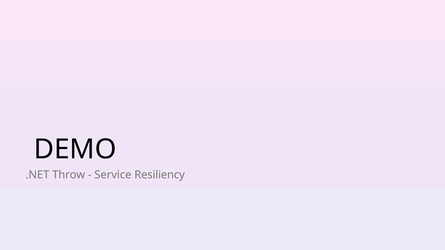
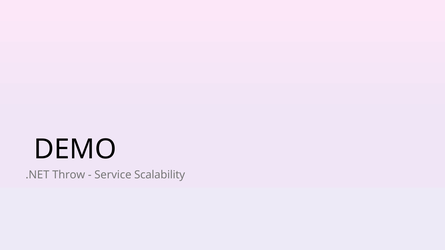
Resiliency: Resiliency -> Scalability (160, 175)
